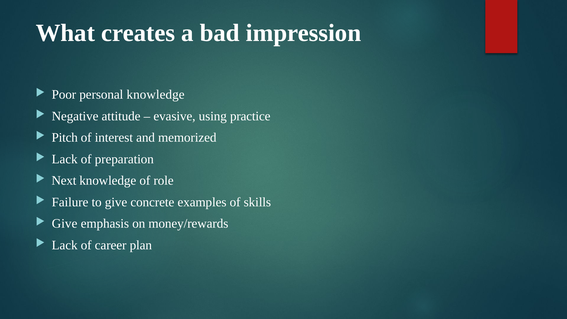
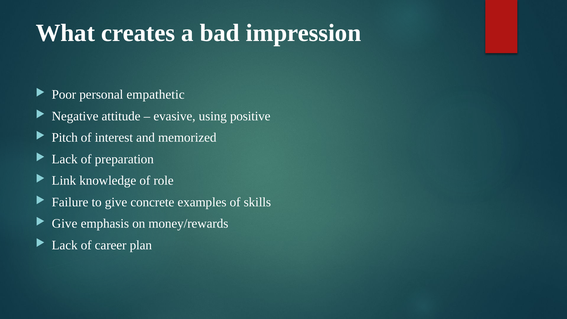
personal knowledge: knowledge -> empathetic (156, 95)
practice: practice -> positive (250, 116)
Next: Next -> Link (64, 181)
